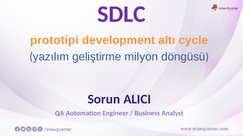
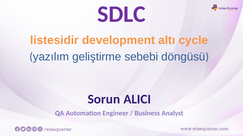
prototipi: prototipi -> listesidir (54, 40)
milyon: milyon -> sebebi (141, 57)
